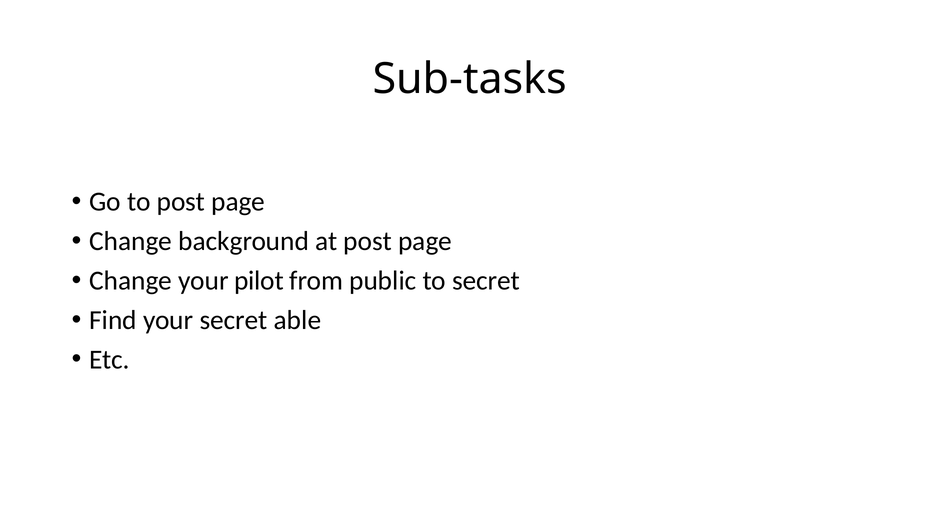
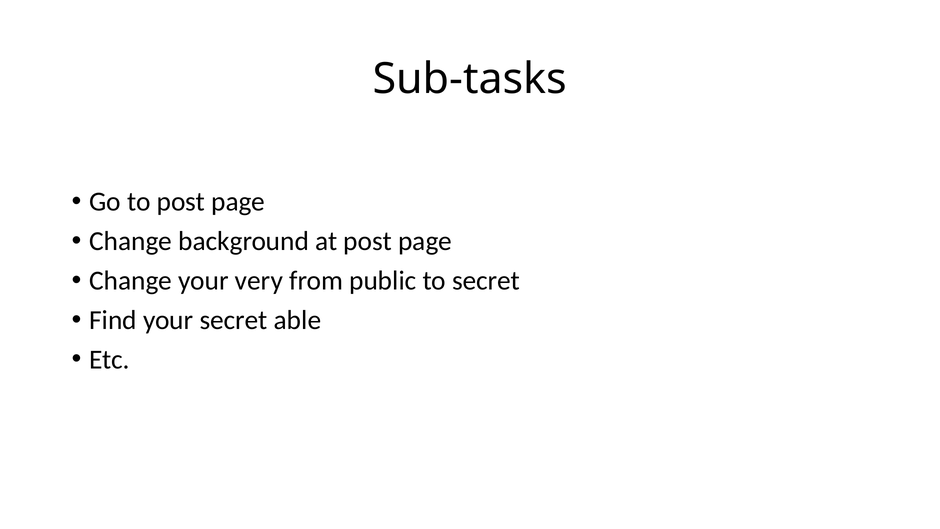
pilot: pilot -> very (259, 280)
